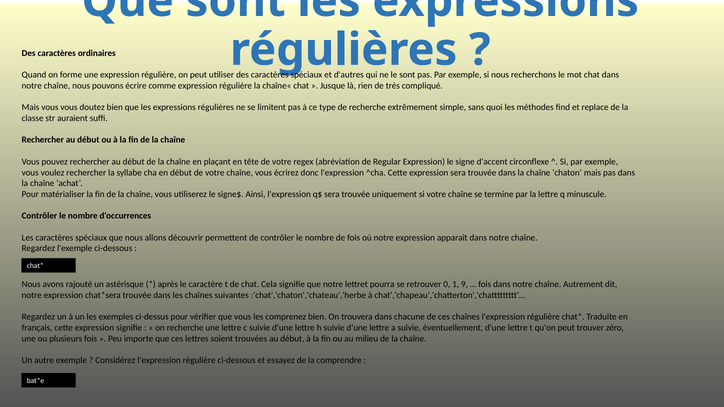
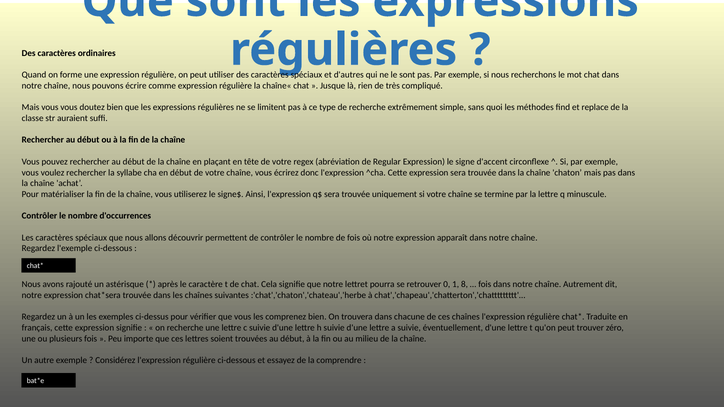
9: 9 -> 8 (465, 285)
